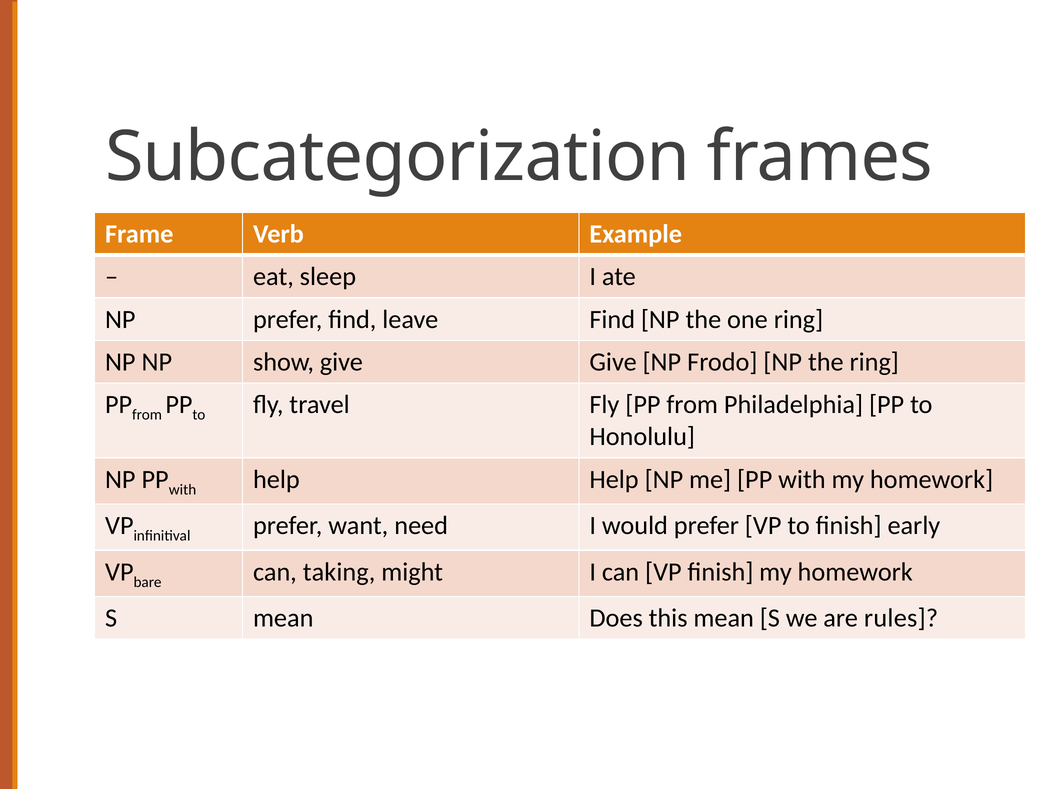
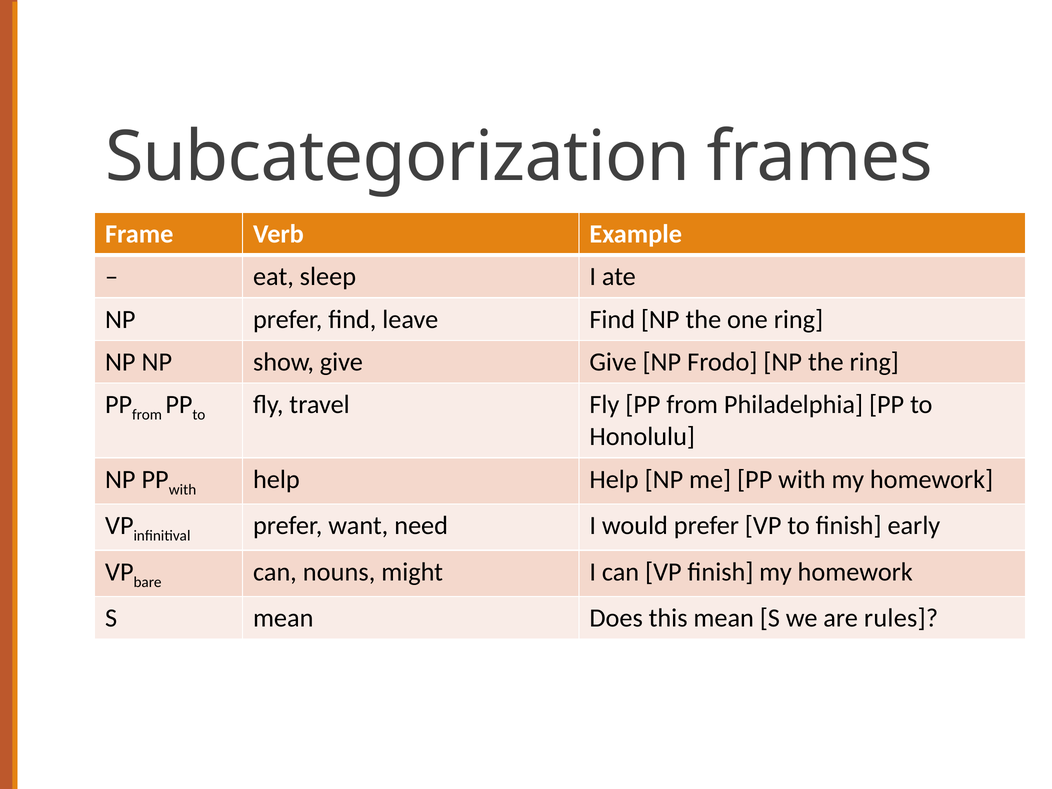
taking: taking -> nouns (339, 572)
